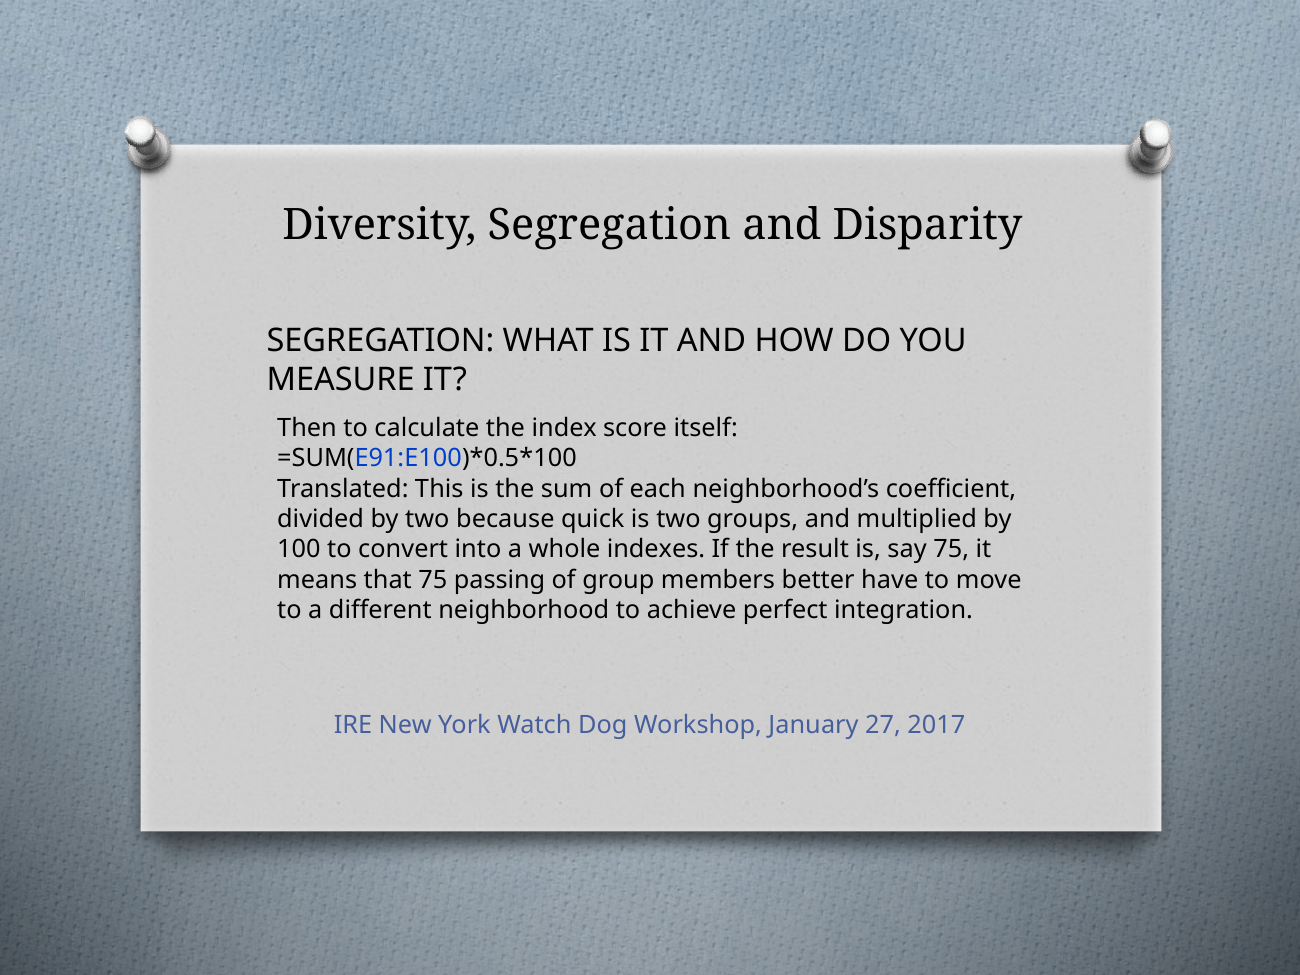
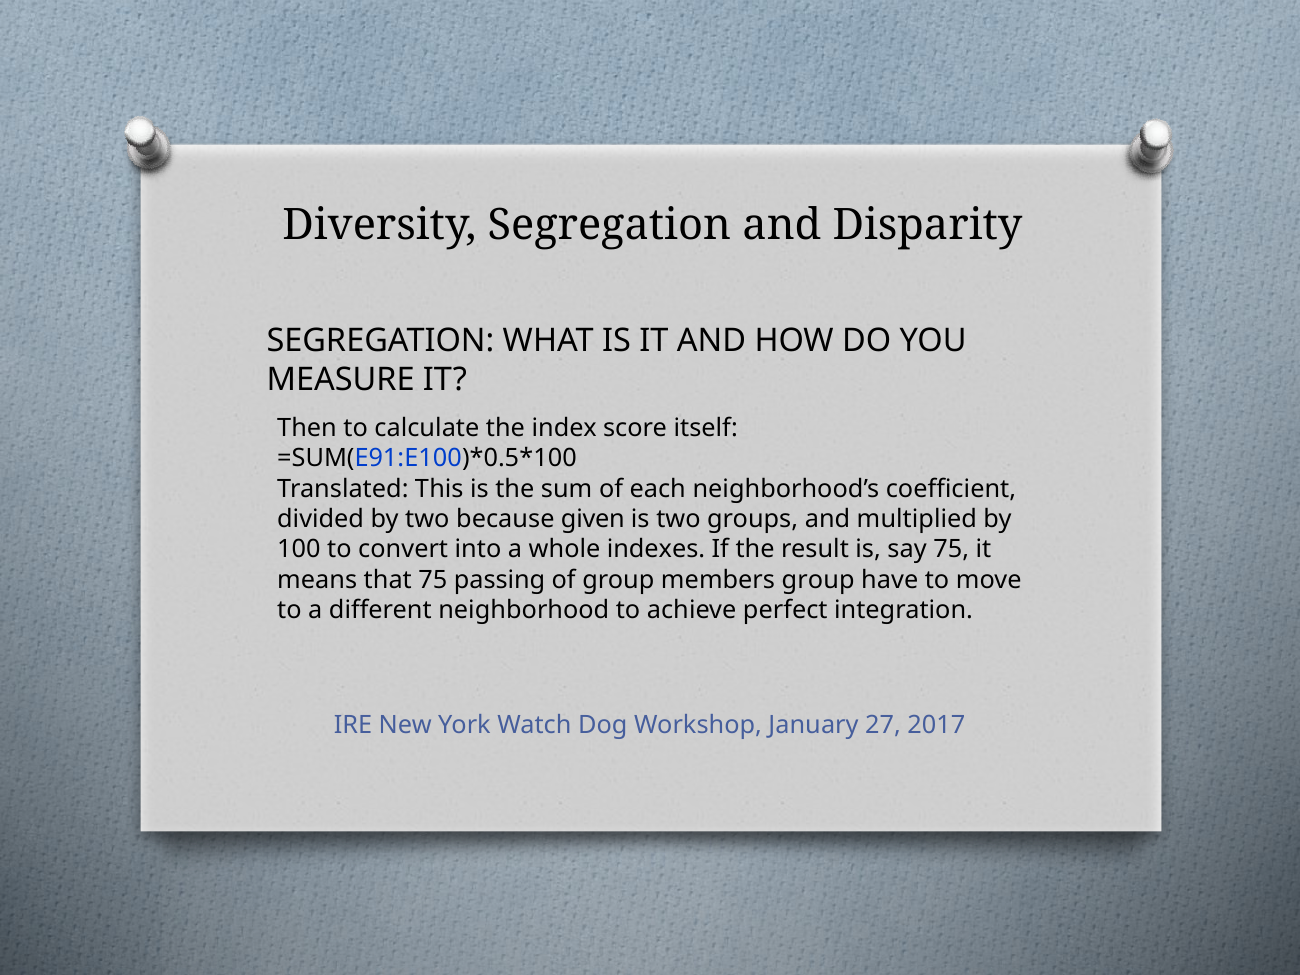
quick: quick -> given (593, 519)
members better: better -> group (818, 580)
